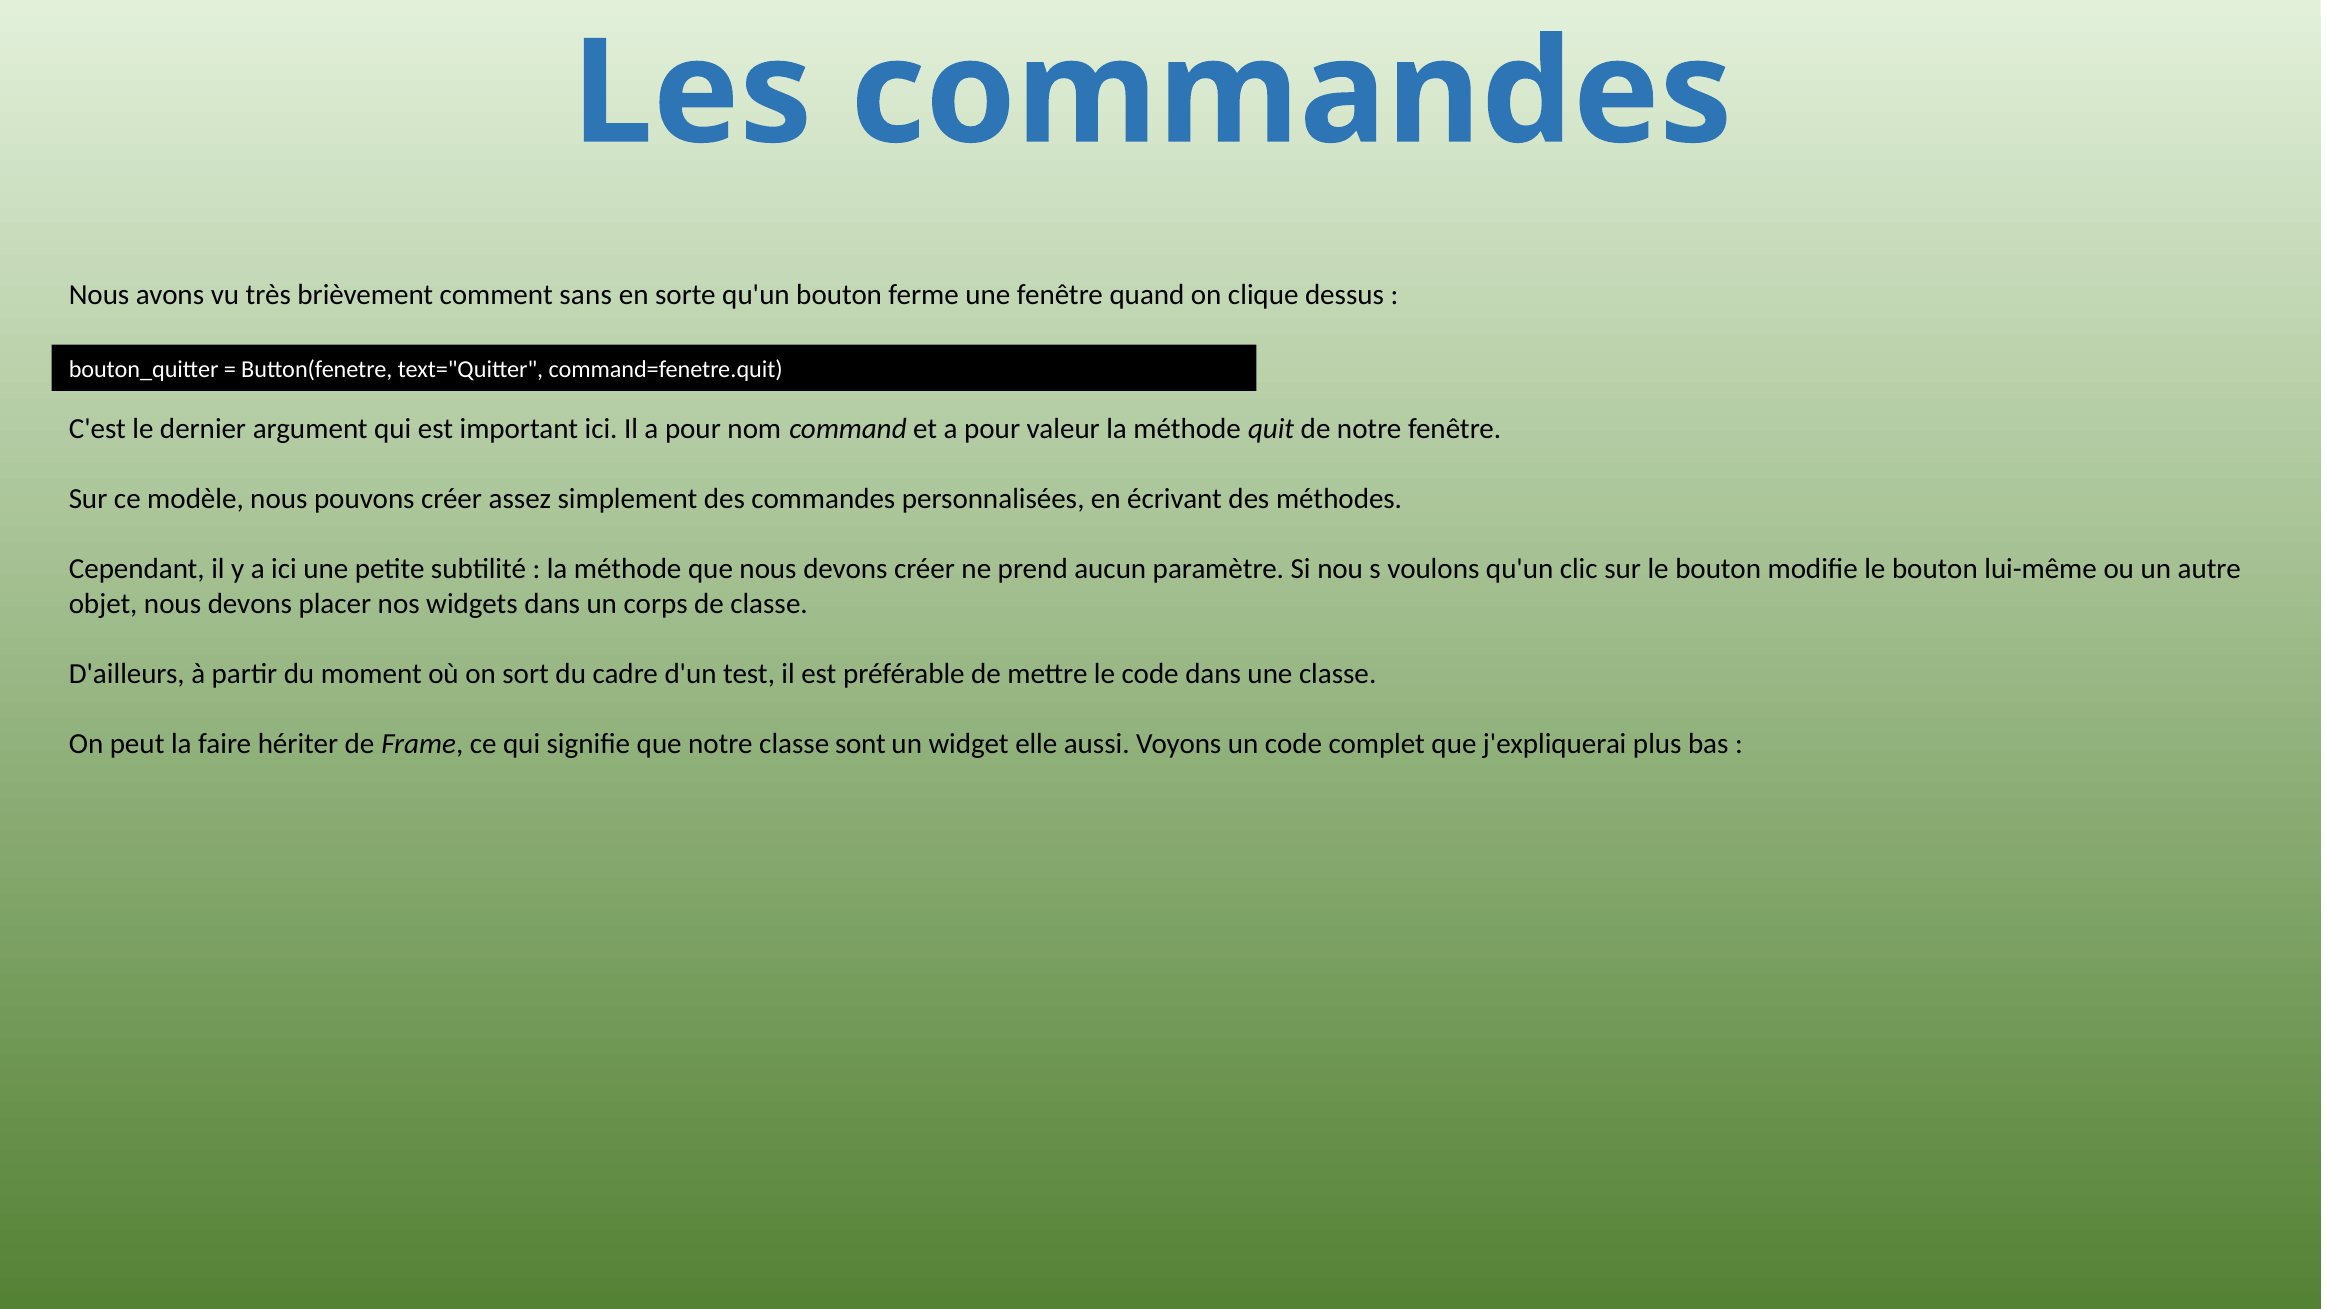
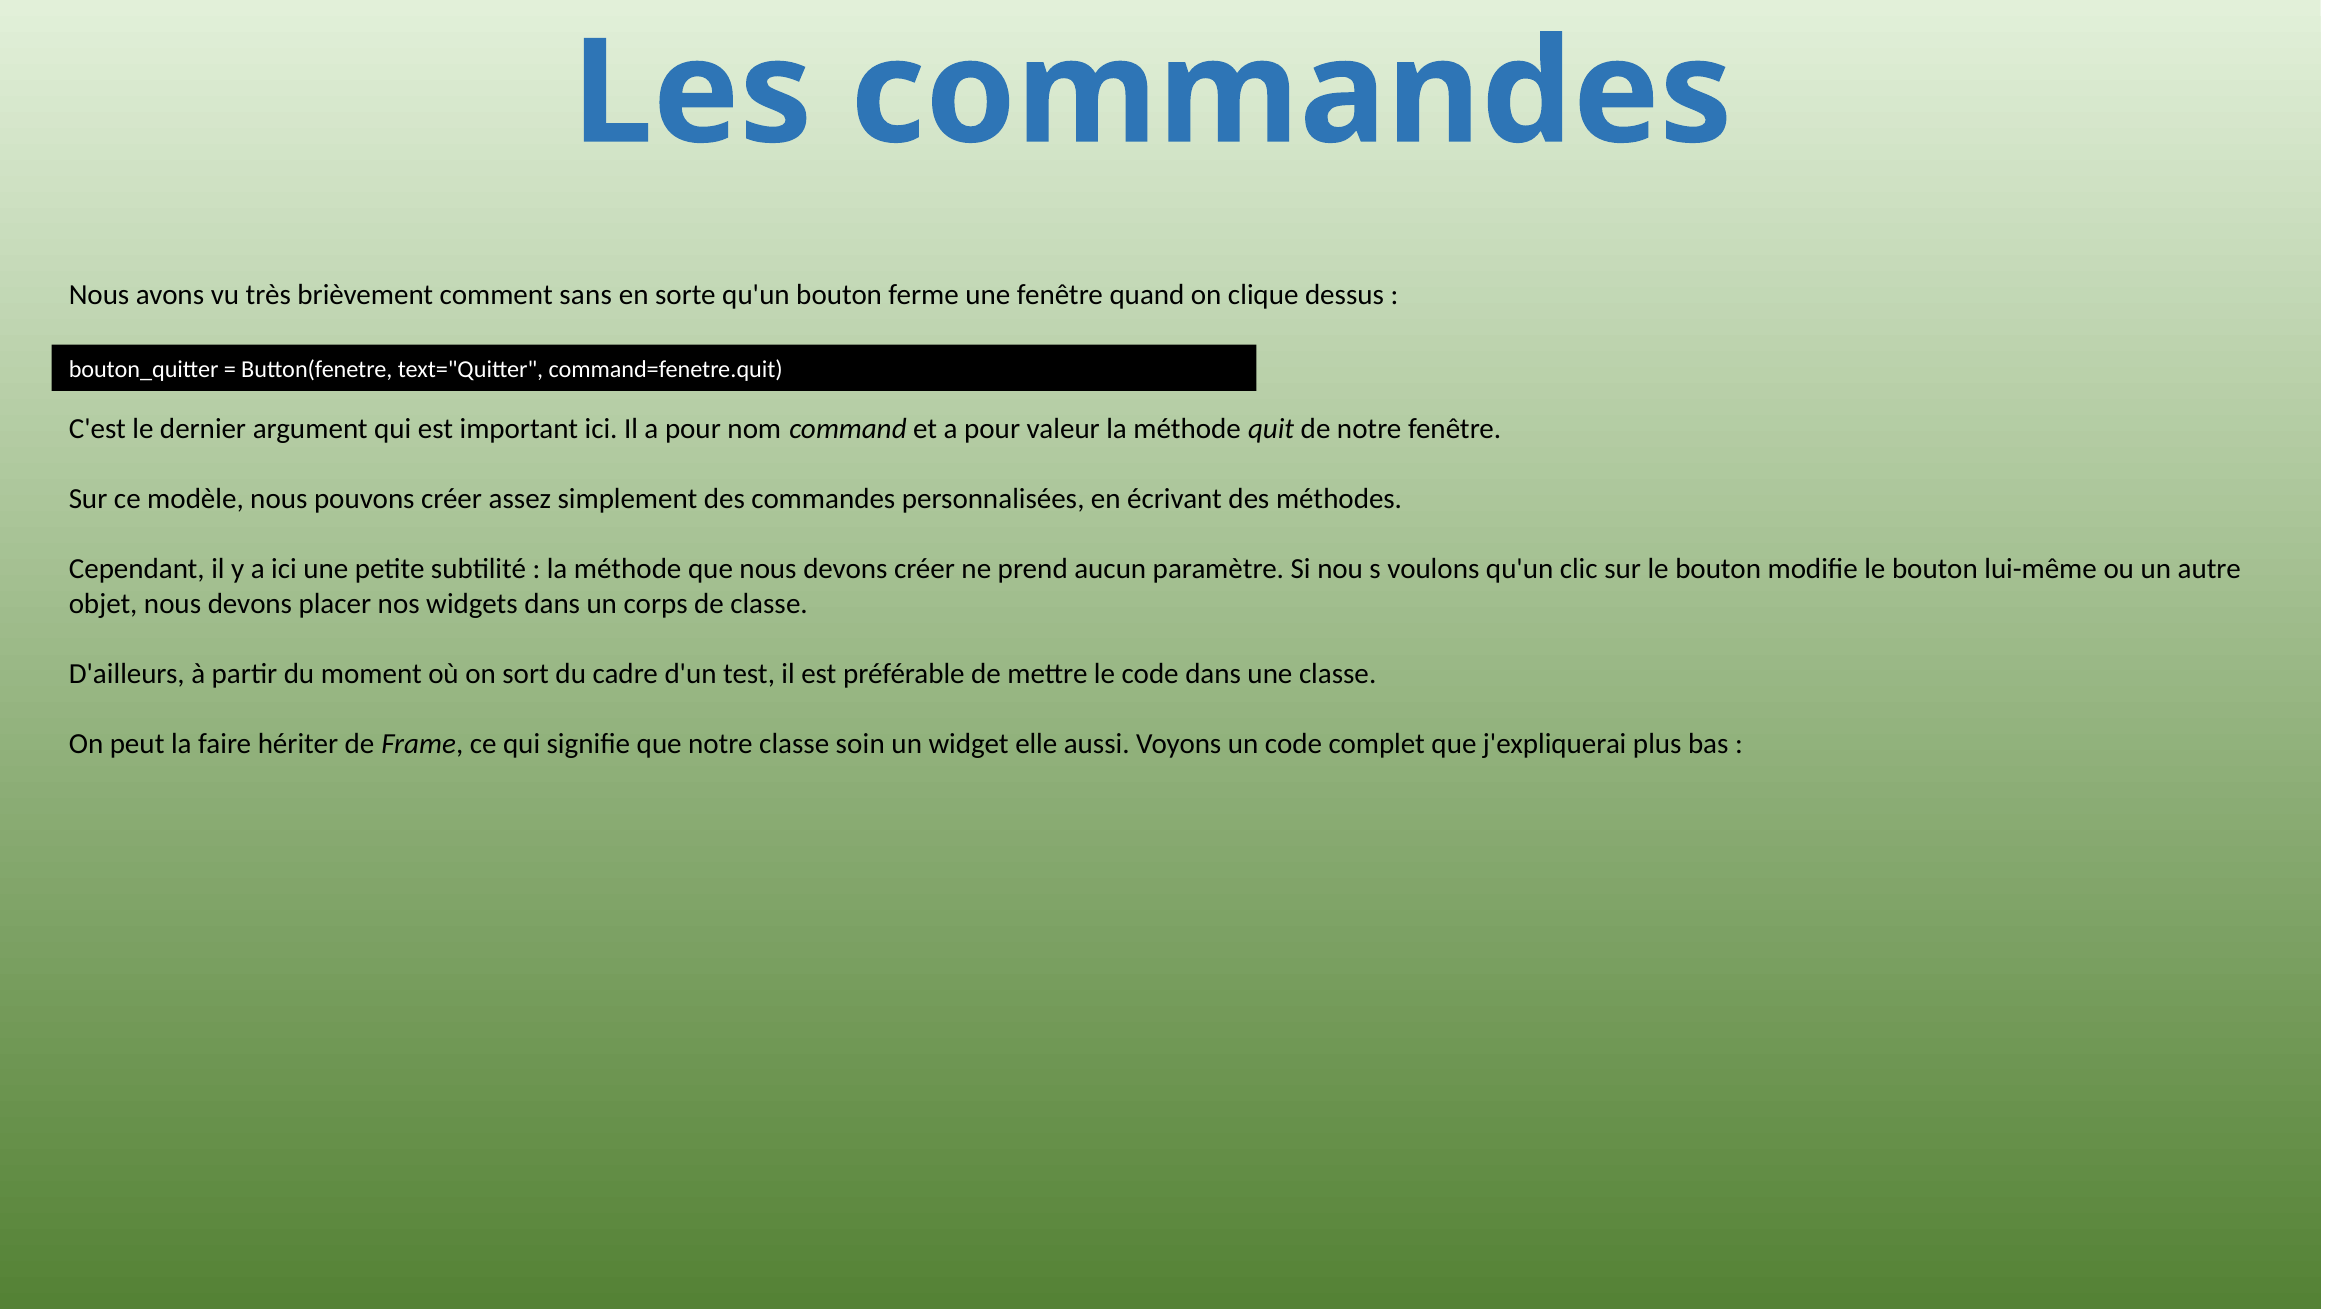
sont: sont -> soin (860, 743)
